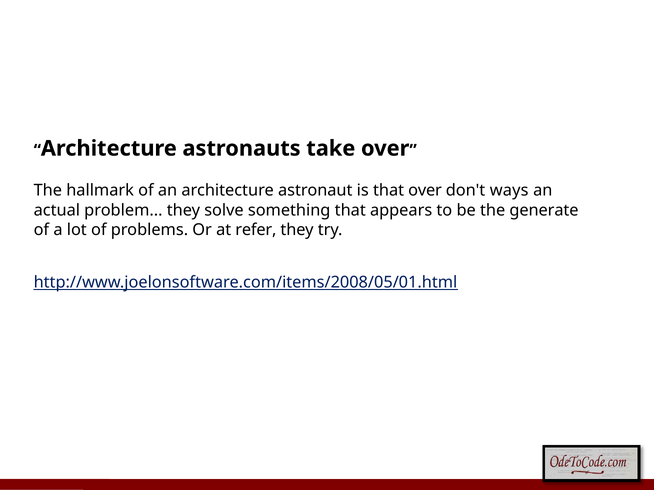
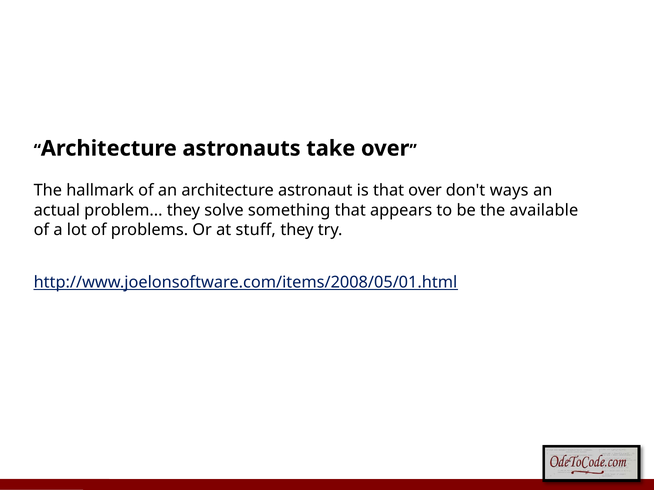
generate: generate -> available (544, 210)
refer: refer -> stuff (256, 230)
